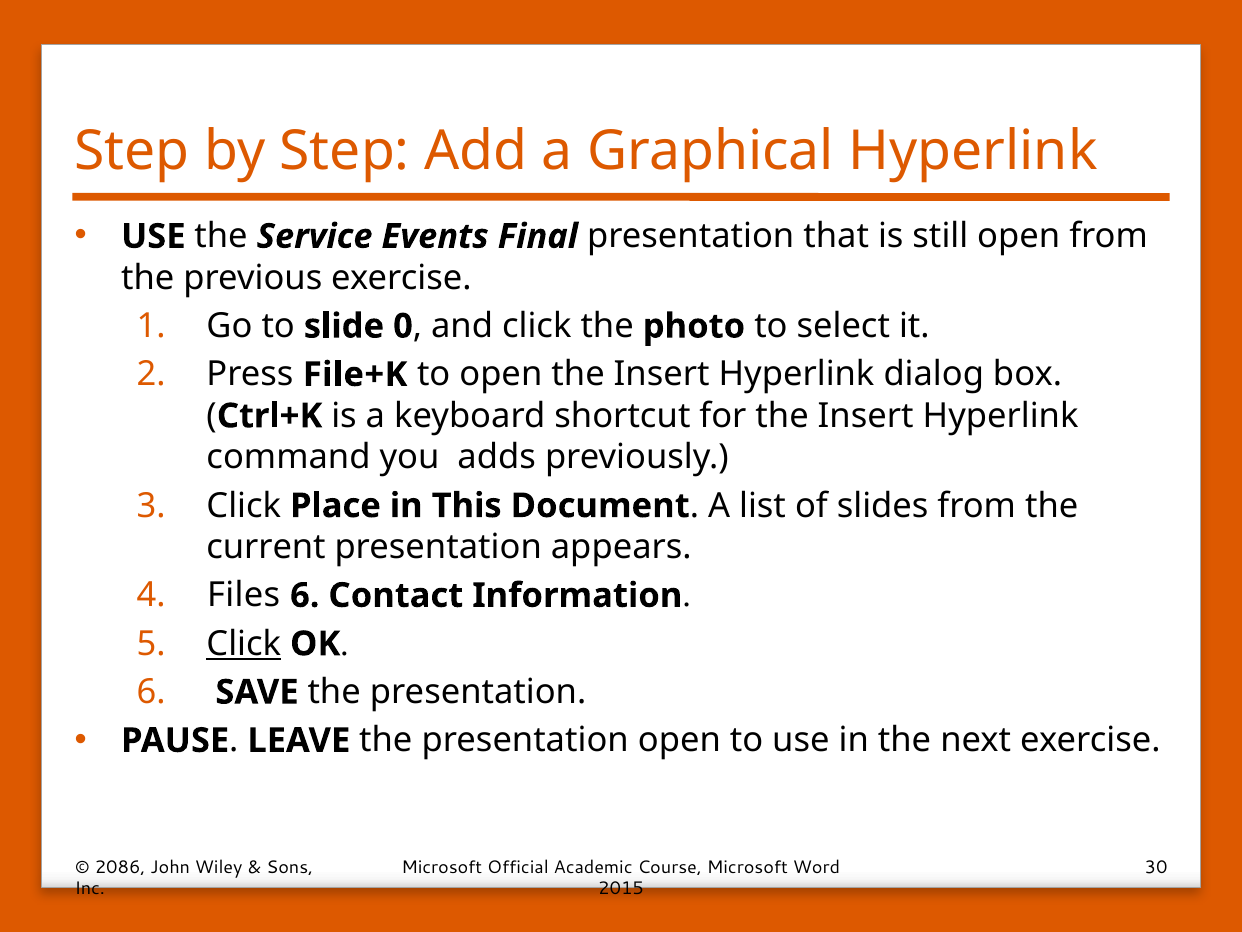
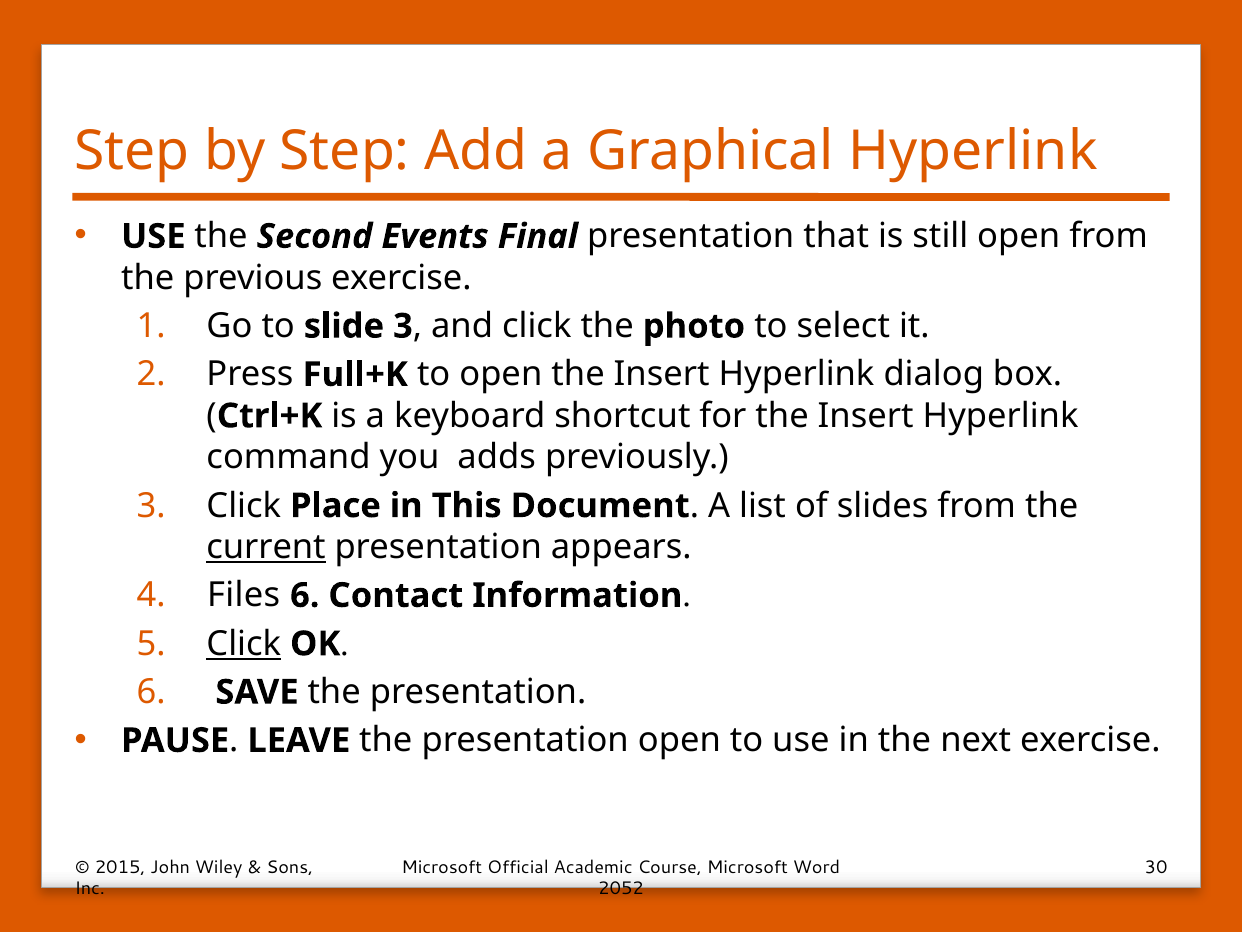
Service: Service -> Second (315, 236)
slide 0: 0 -> 3 (403, 326)
File+K: File+K -> Full+K (355, 374)
current underline: none -> present (266, 547)
2086: 2086 -> 2015 (120, 867)
2015: 2015 -> 2052 (621, 888)
